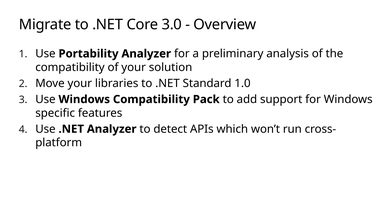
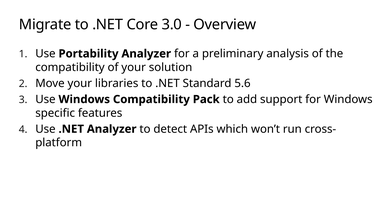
1.0: 1.0 -> 5.6 (242, 84)
